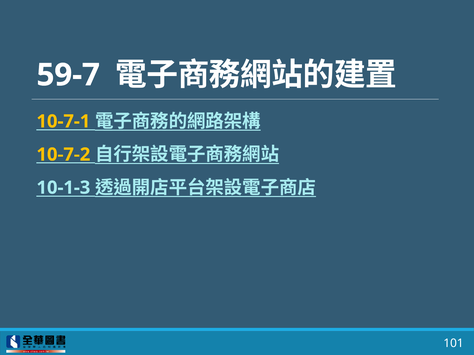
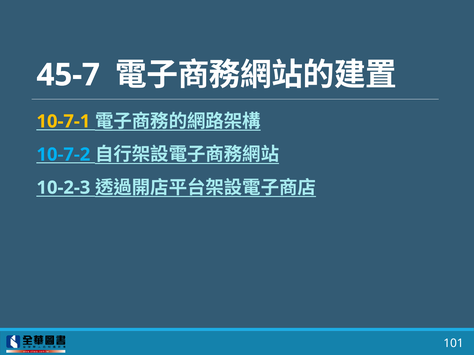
59-7: 59-7 -> 45-7 (68, 75)
10-7-2 colour: yellow -> light blue (63, 155)
10-1-3: 10-1-3 -> 10-2-3 (63, 188)
